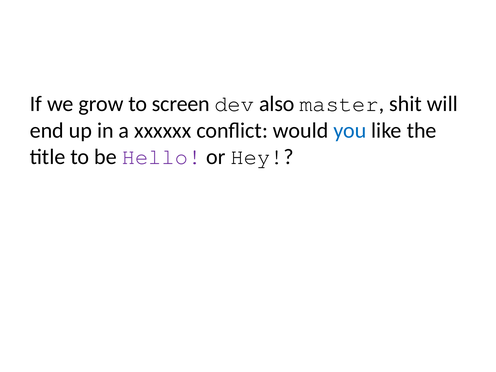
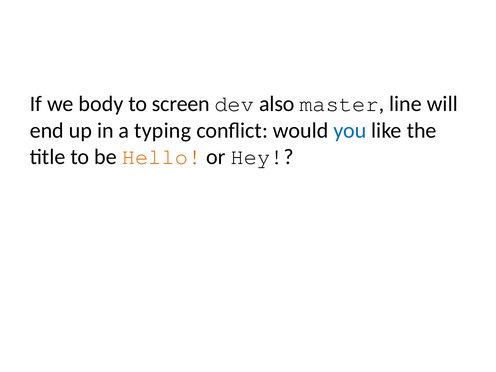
grow: grow -> body (101, 104)
shit: shit -> line (406, 104)
xxxxxx: xxxxxx -> typing (163, 131)
Hello colour: purple -> orange (162, 157)
